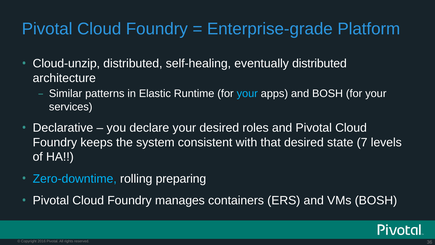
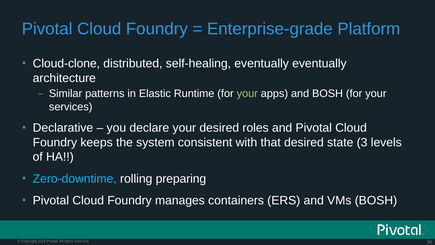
Cloud-unzip: Cloud-unzip -> Cloud-clone (66, 64)
eventually distributed: distributed -> eventually (319, 64)
your colour: light blue -> light green (247, 94)
7: 7 -> 3 (362, 142)
